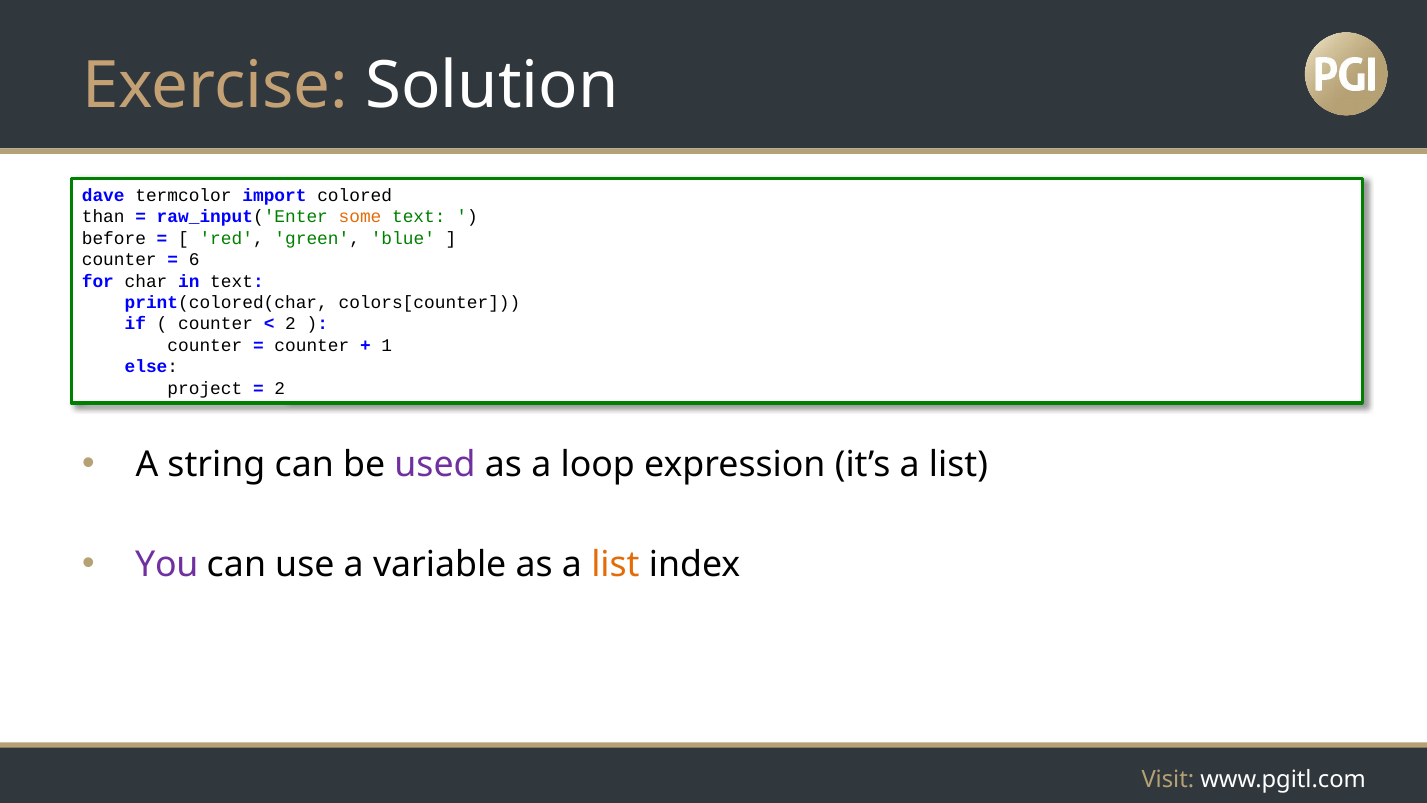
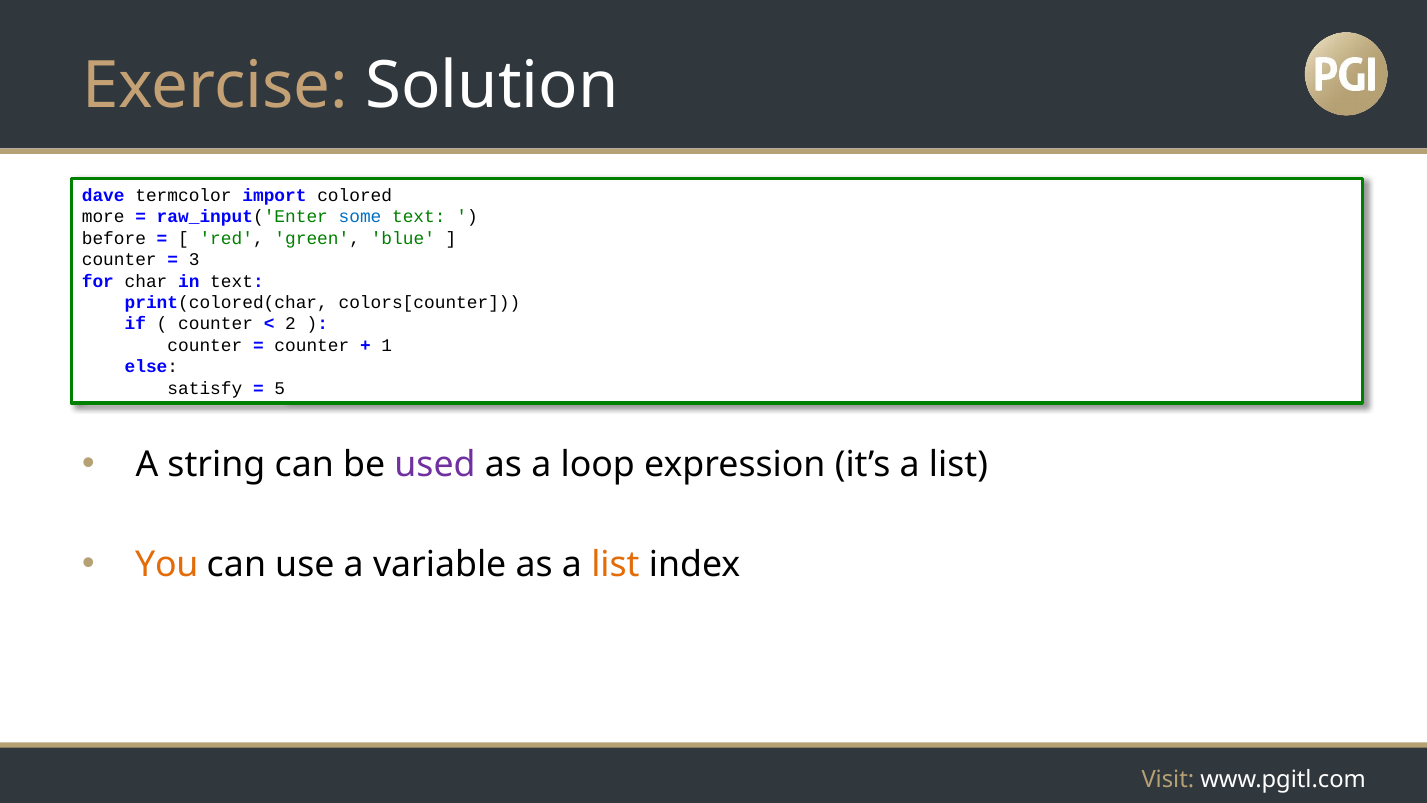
than: than -> more (103, 217)
some colour: orange -> blue (360, 217)
6: 6 -> 3 (194, 260)
project: project -> satisfy (205, 388)
2: 2 -> 5 (280, 388)
You colour: purple -> orange (167, 564)
